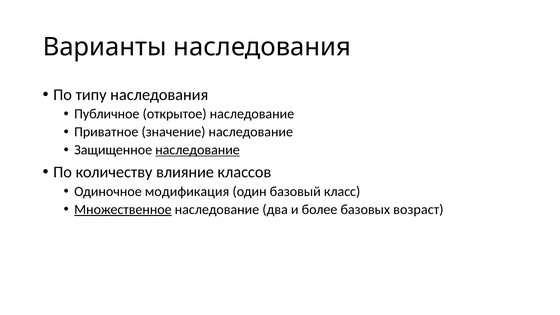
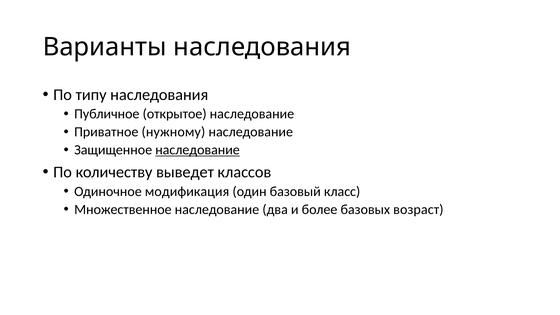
значение: значение -> нужному (173, 132)
влияние: влияние -> выведет (185, 172)
Множественное underline: present -> none (123, 210)
